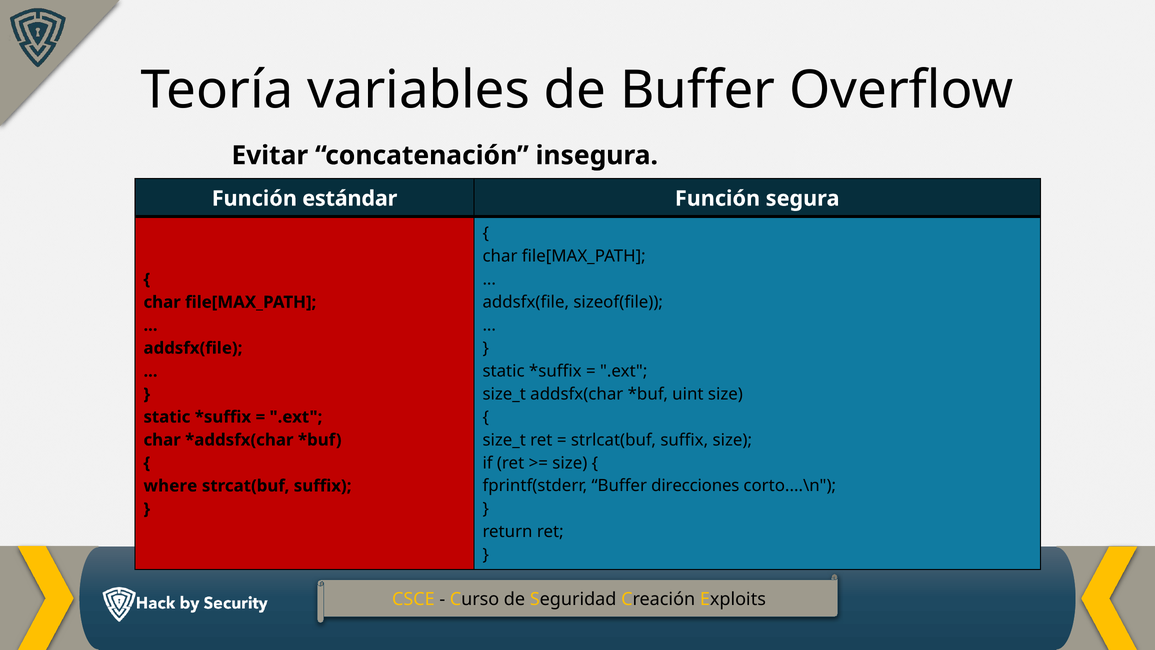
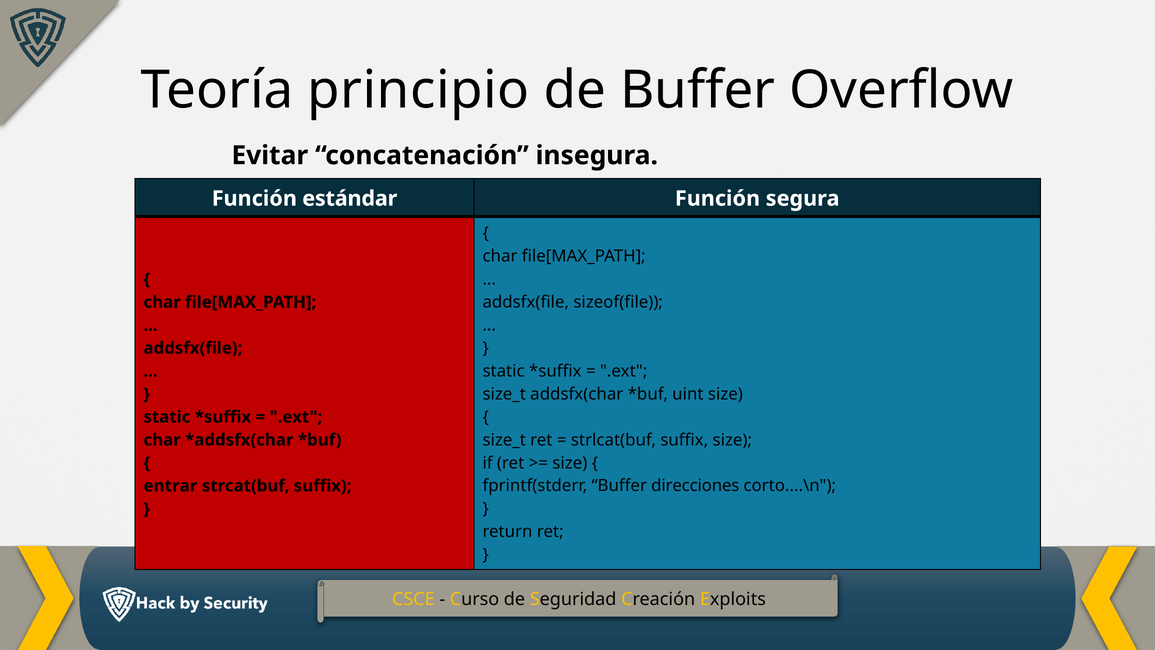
variables: variables -> principio (418, 90)
where: where -> entrar (170, 486)
